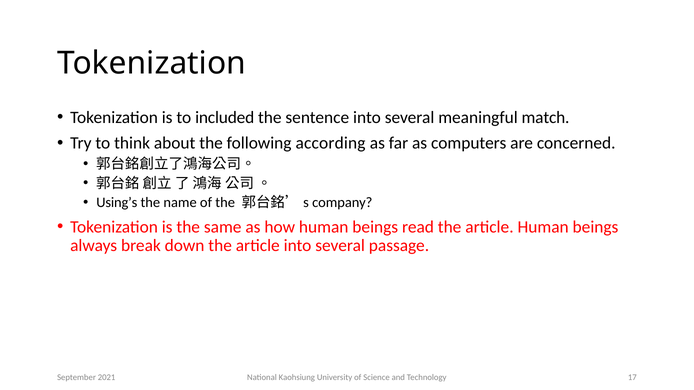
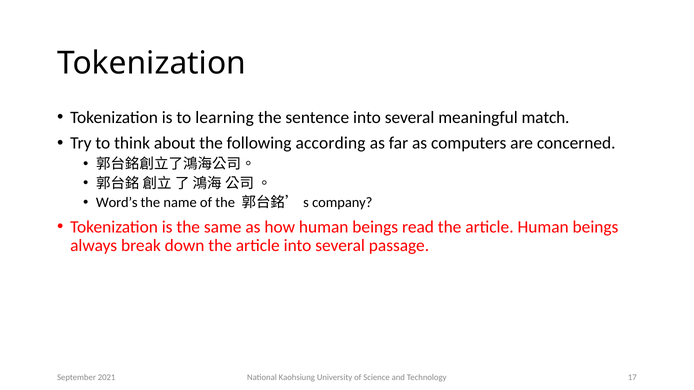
included: included -> learning (225, 117)
Using’s: Using’s -> Word’s (117, 203)
